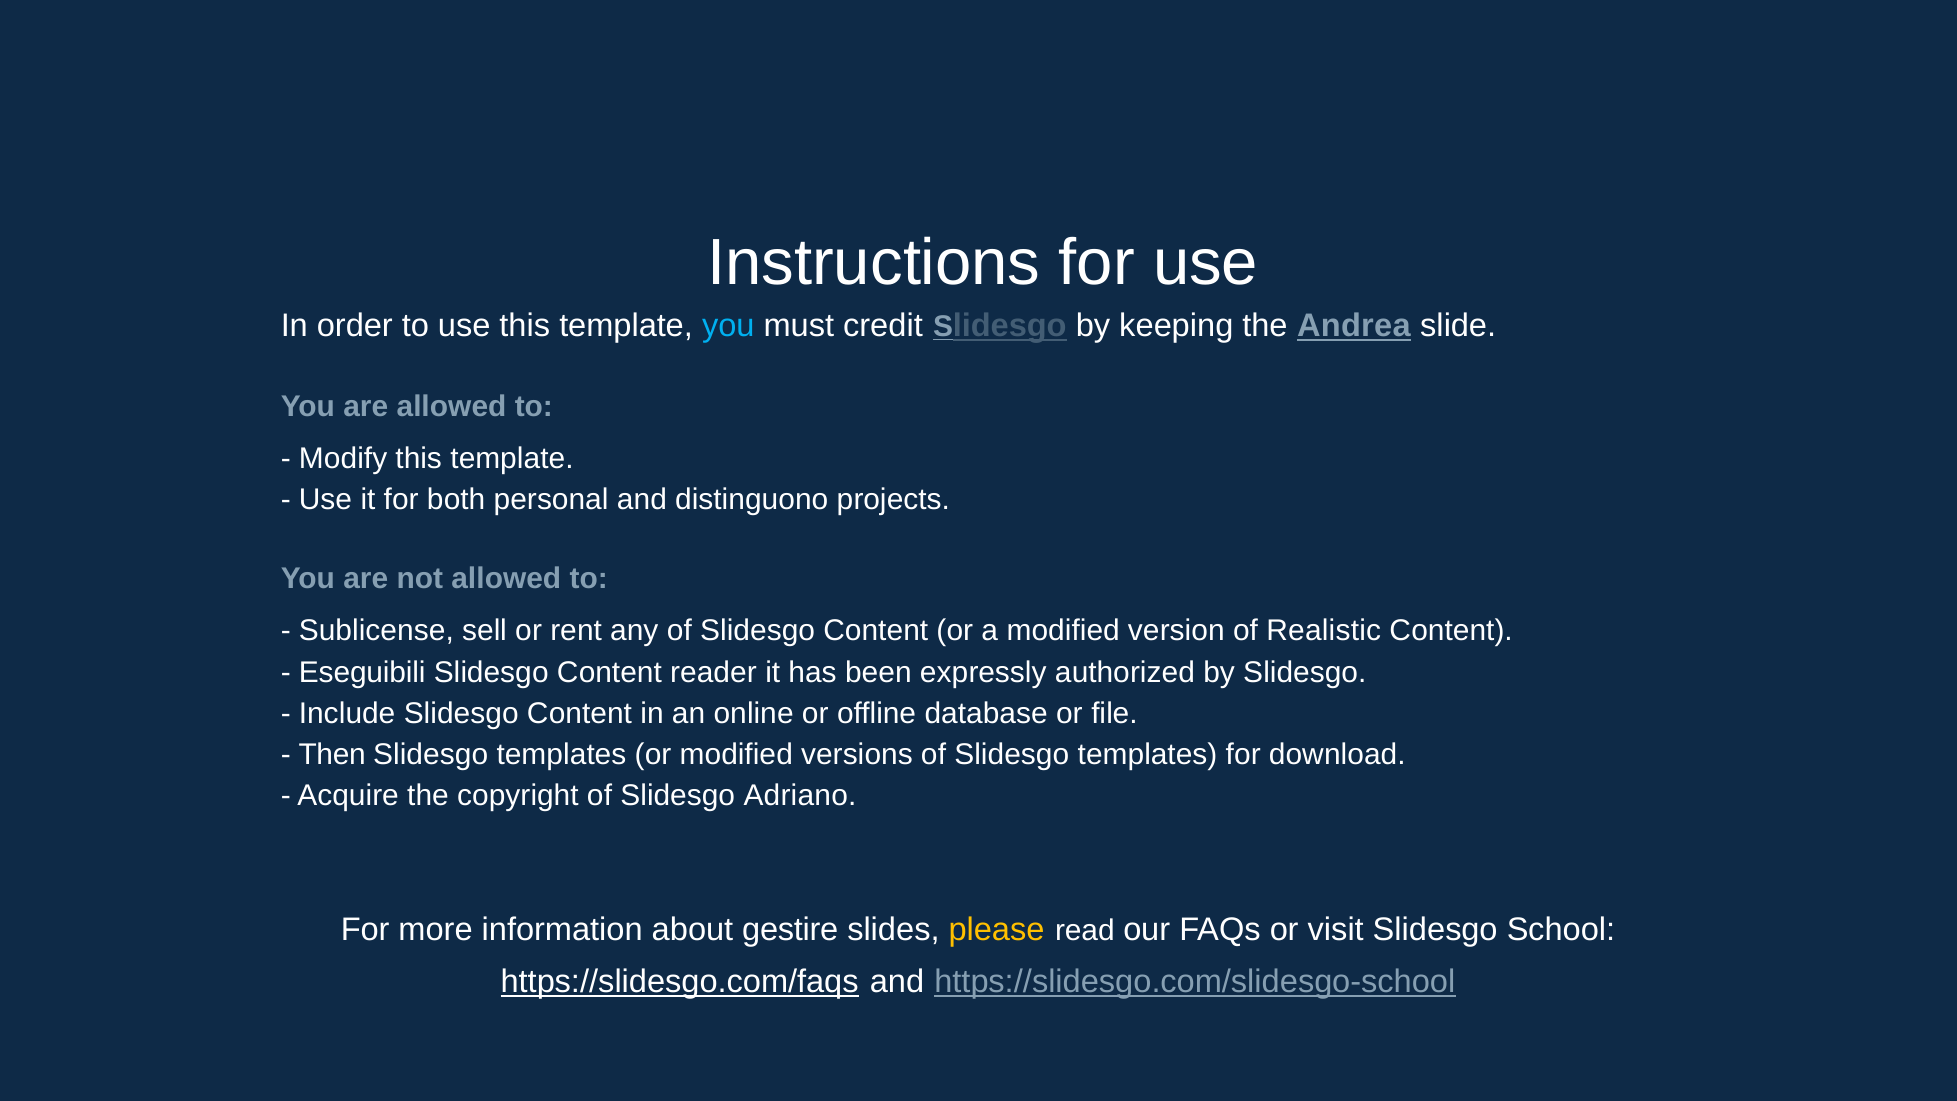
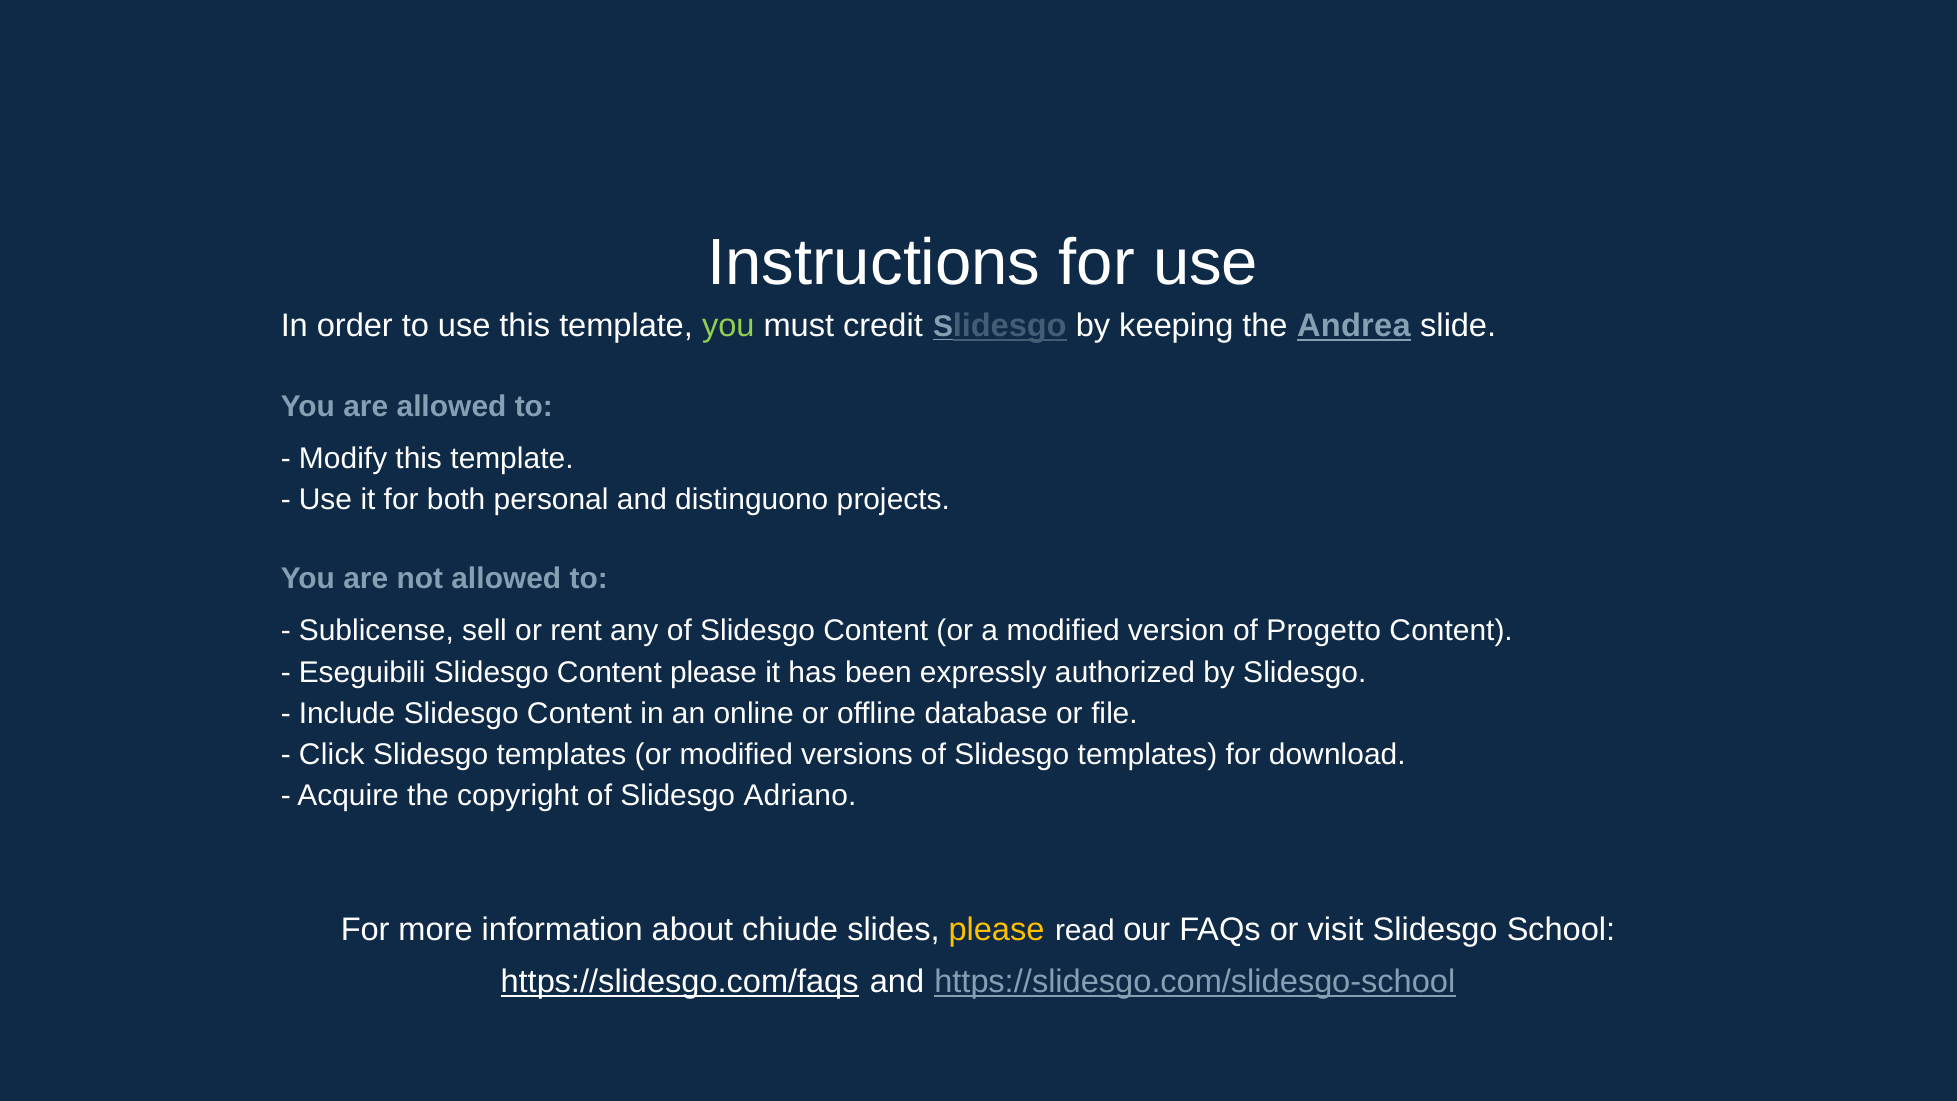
you colour: light blue -> light green (728, 325)
Realistic: Realistic -> Progetto (1324, 631)
Content reader: reader -> please (714, 672)
Then: Then -> Click (332, 755)
gestire: gestire -> chiude (790, 930)
